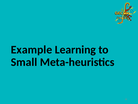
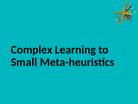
Example: Example -> Complex (32, 49)
